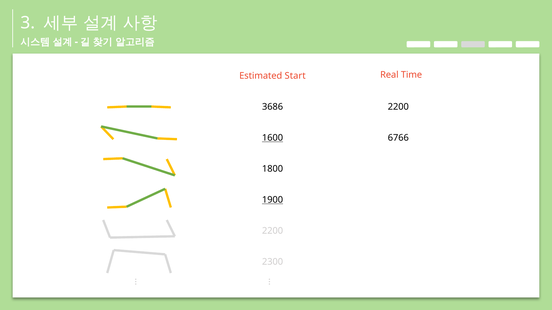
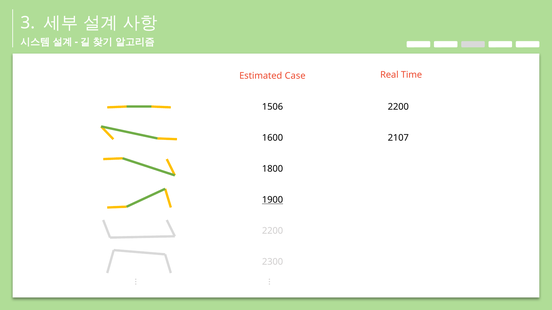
Start: Start -> Case (295, 76)
3686: 3686 -> 1506 (273, 107)
1600 underline: present -> none (273, 138)
6766: 6766 -> 2107 (398, 138)
